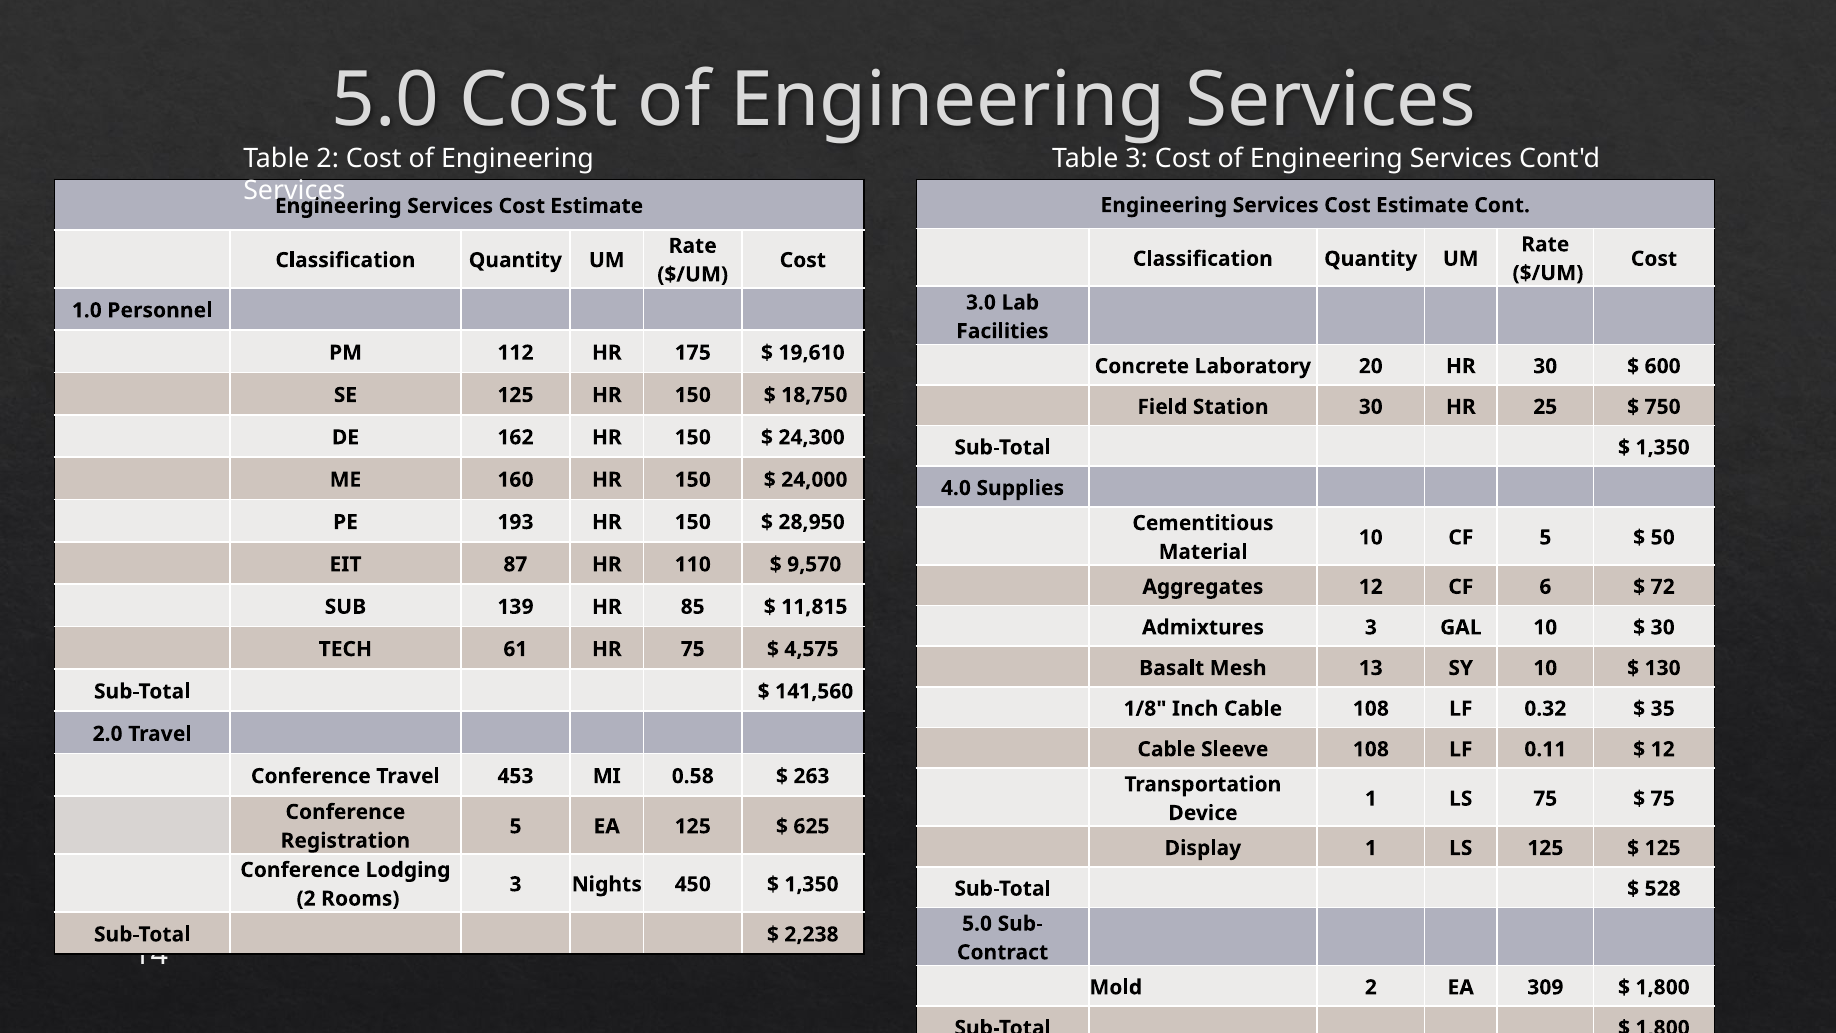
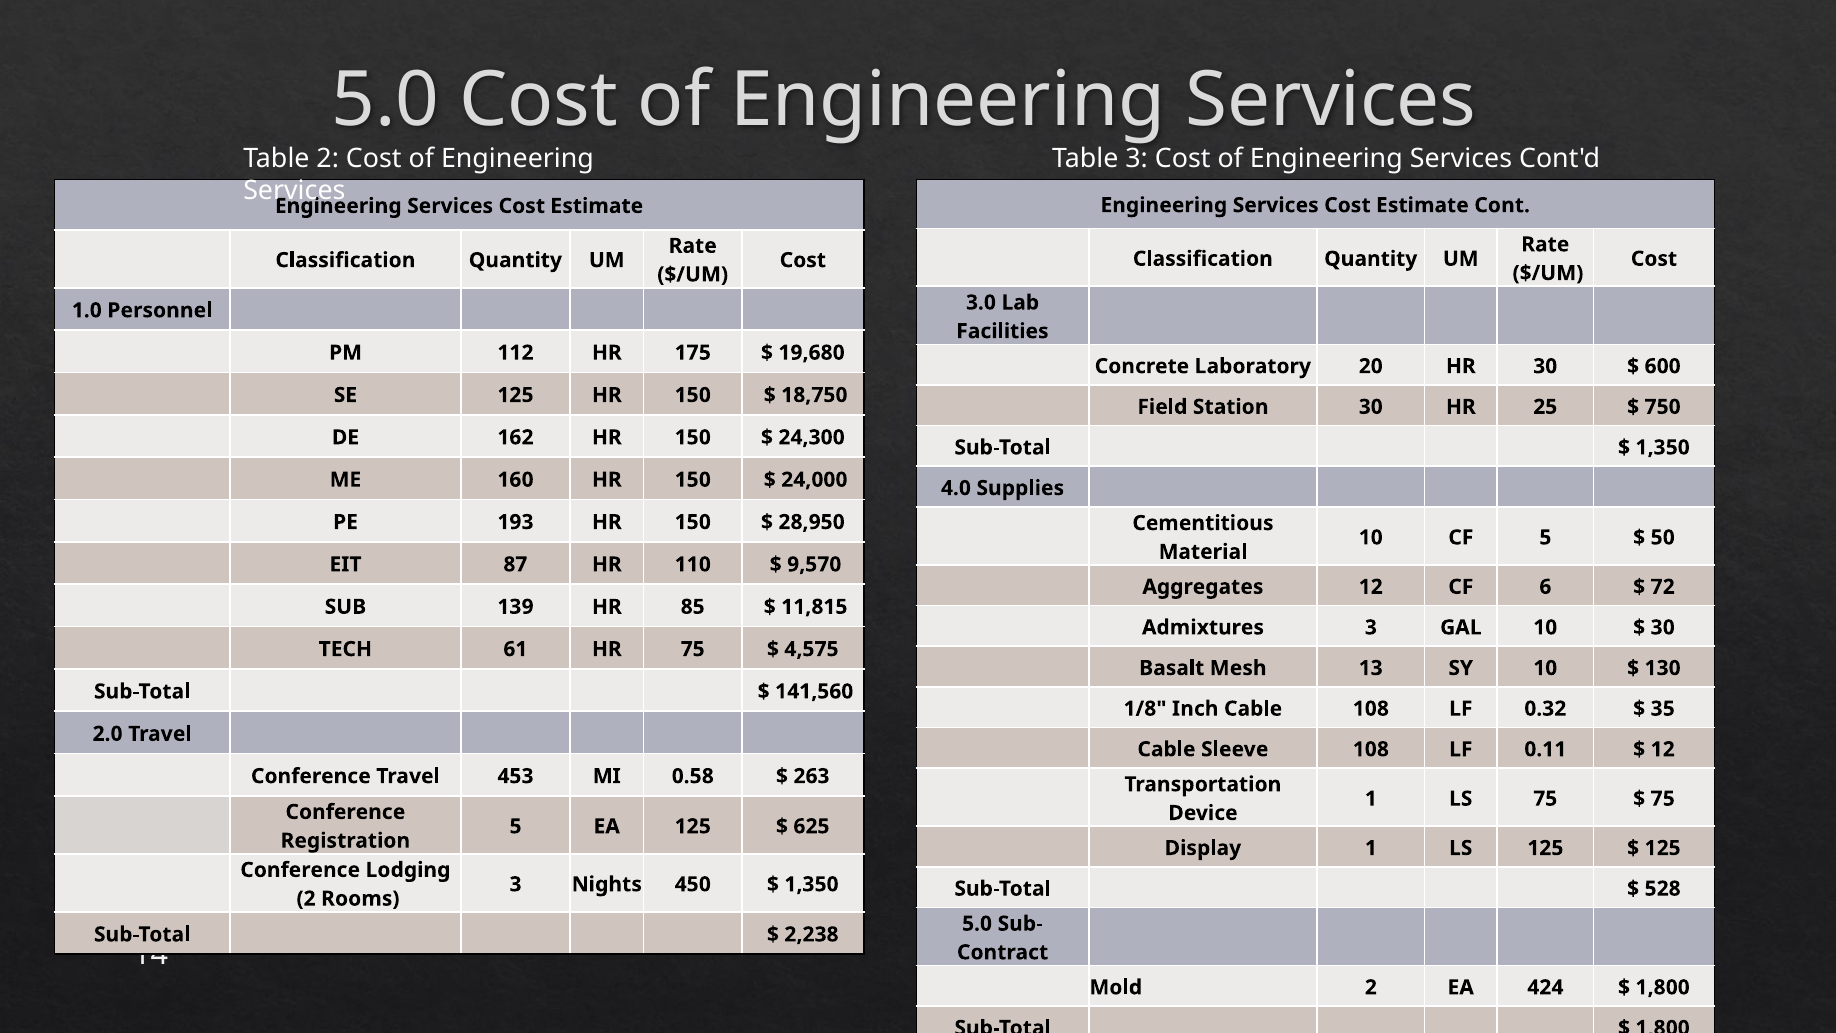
19,610: 19,610 -> 19,680 (812, 353)
309: 309 -> 424 (1545, 987)
